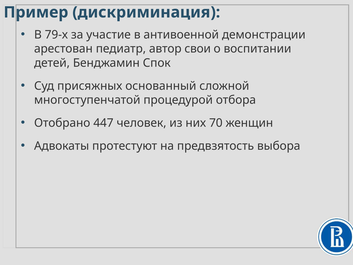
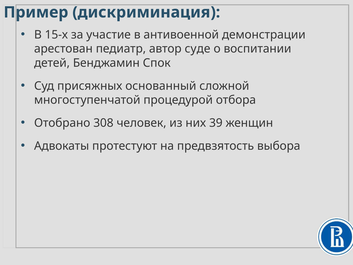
79-х: 79-х -> 15-х (56, 35)
свои: свои -> суде (198, 49)
447: 447 -> 308 (103, 123)
70: 70 -> 39 (216, 123)
